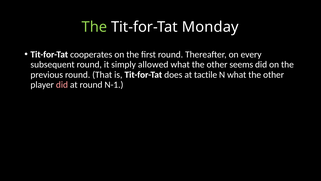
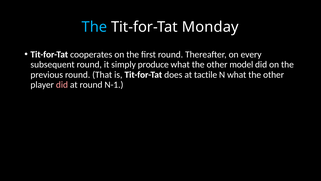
The colour: light green -> light blue (94, 27)
allowed: allowed -> produce (153, 64)
seems: seems -> model (241, 64)
